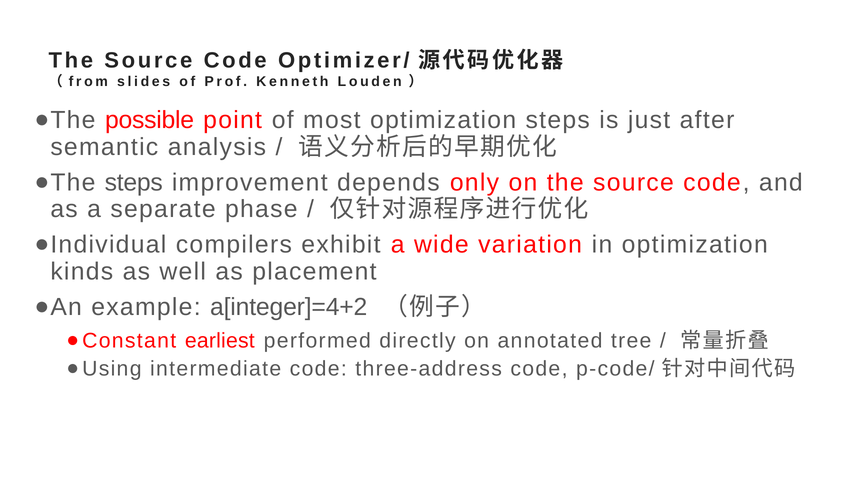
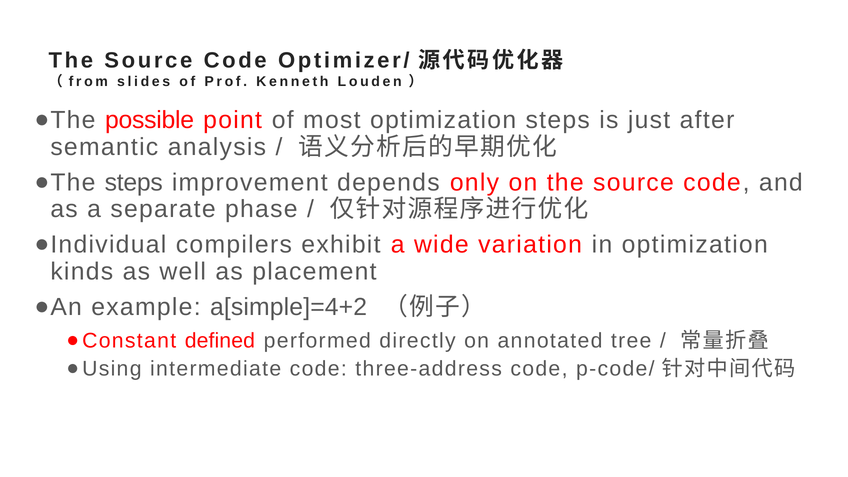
a[integer]=4+2: a[integer]=4+2 -> a[simple]=4+2 (289, 307)
earliest: earliest -> defined (220, 341)
